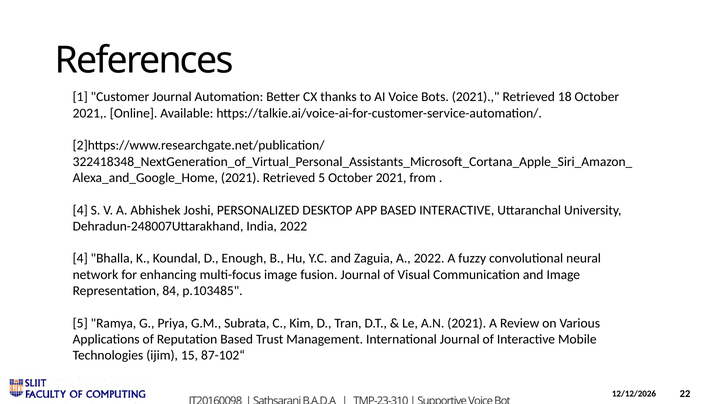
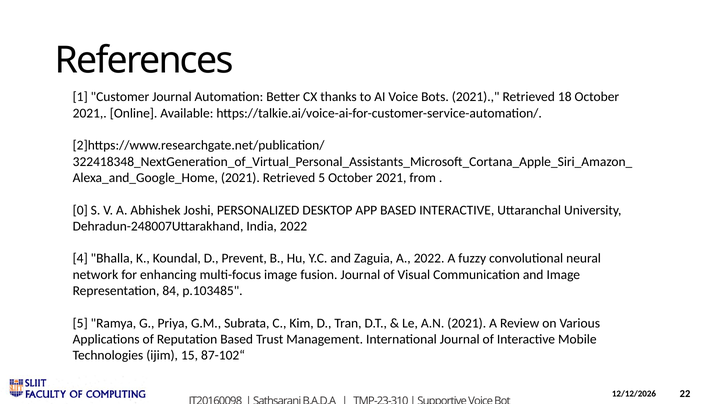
4: 4 -> 0 (80, 210)
Enough: Enough -> Prevent (244, 259)
